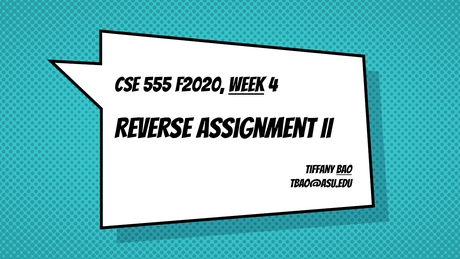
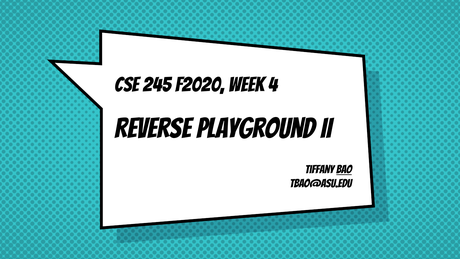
555: 555 -> 245 (157, 85)
Week underline: present -> none (246, 85)
Assignment: Assignment -> Playground (256, 129)
